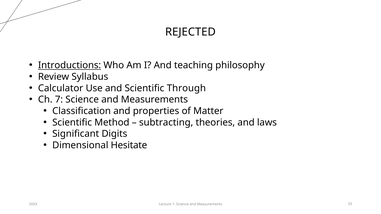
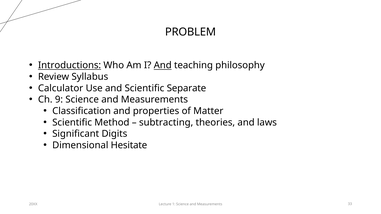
REJECTED: REJECTED -> PROBLEM (191, 32)
And underline: none -> present (163, 65)
Through: Through -> Separate (186, 88)
7: 7 -> 9 (59, 100)
